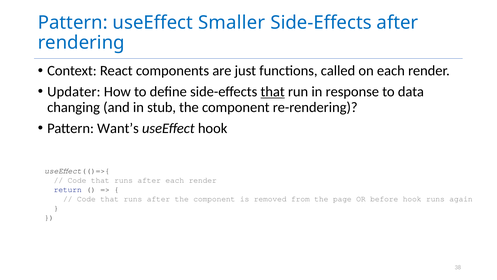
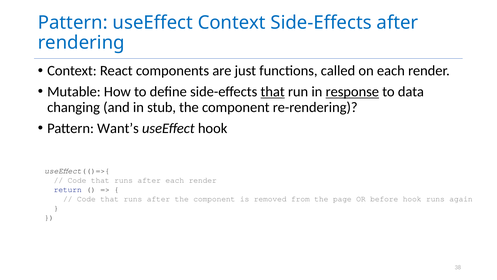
useEffect Smaller: Smaller -> Context (232, 23)
Updater: Updater -> Mutable (74, 92)
response underline: none -> present (352, 92)
